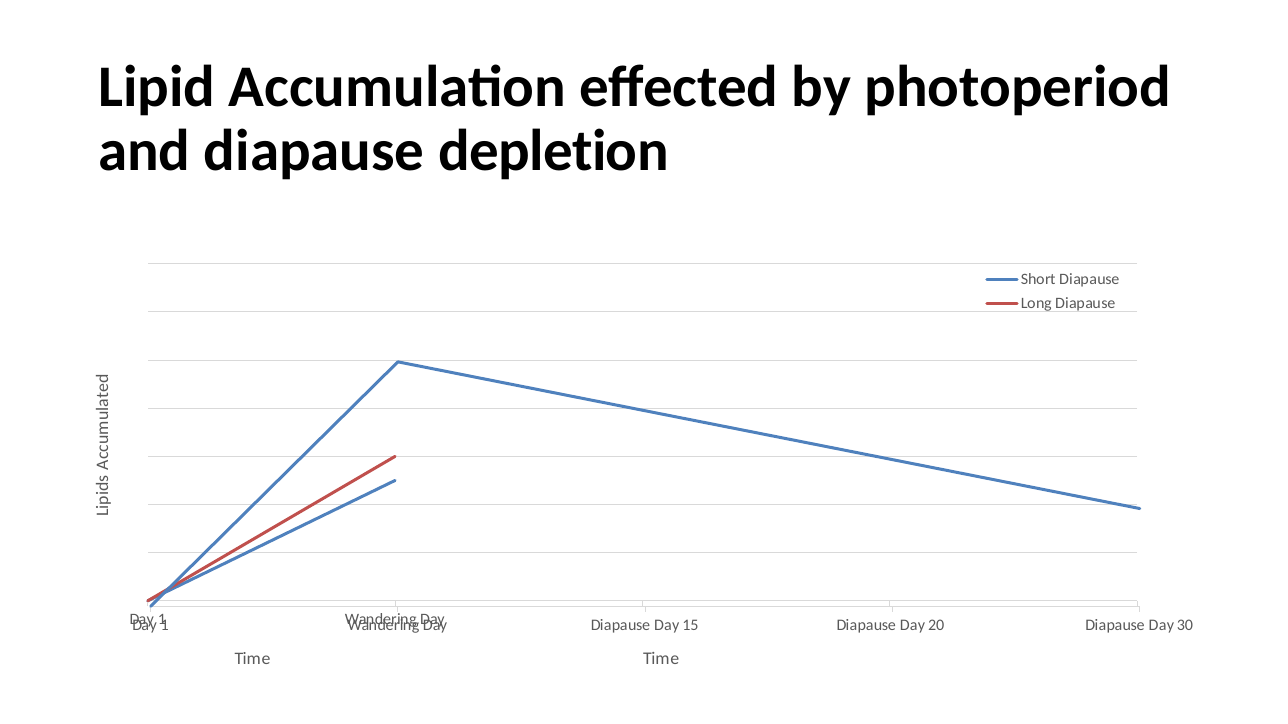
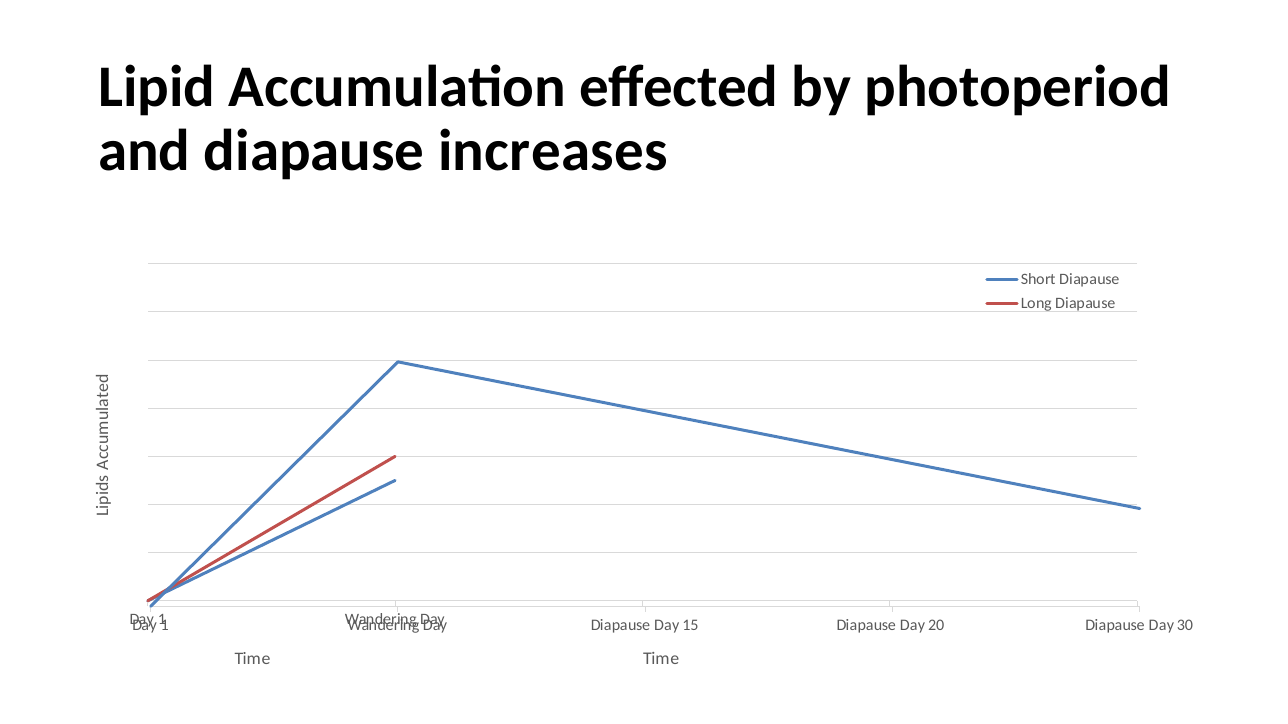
depletion: depletion -> increases (553, 151)
